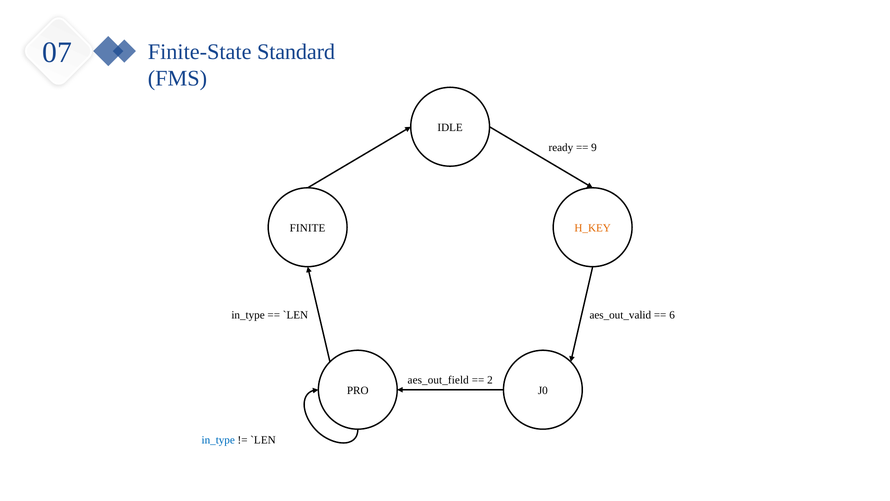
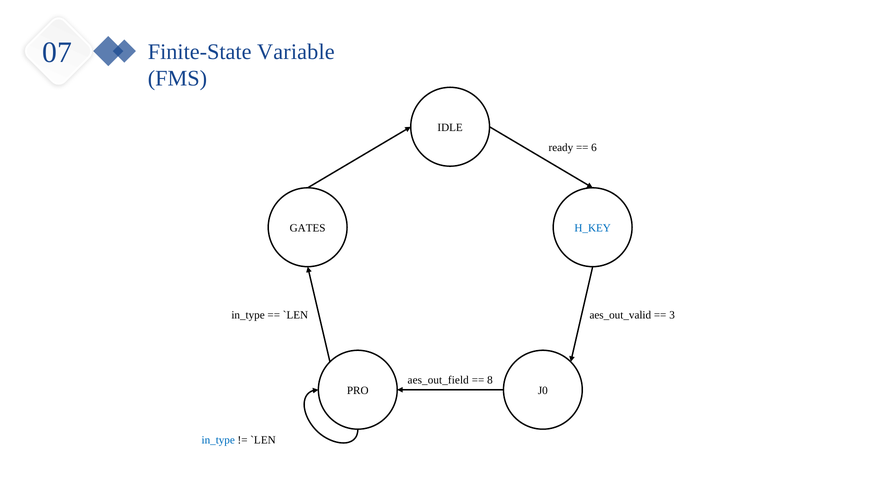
Standard: Standard -> Variable (296, 52)
9: 9 -> 6 (594, 148)
FINITE: FINITE -> GATES (308, 228)
H_KEY colour: orange -> blue (593, 228)
6: 6 -> 3 (672, 315)
2: 2 -> 8 (490, 380)
